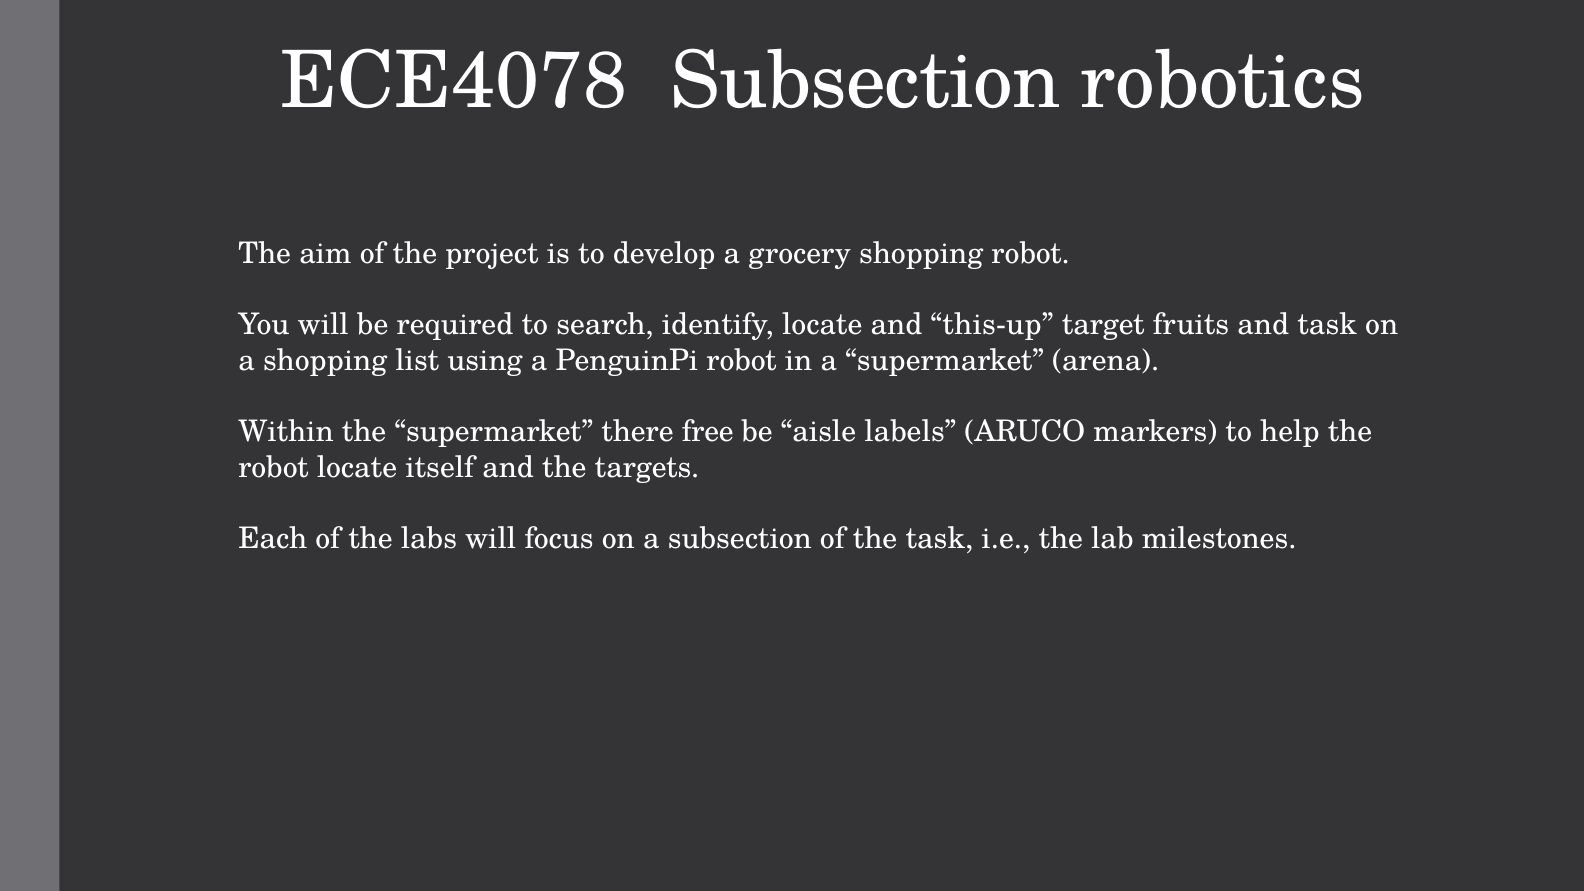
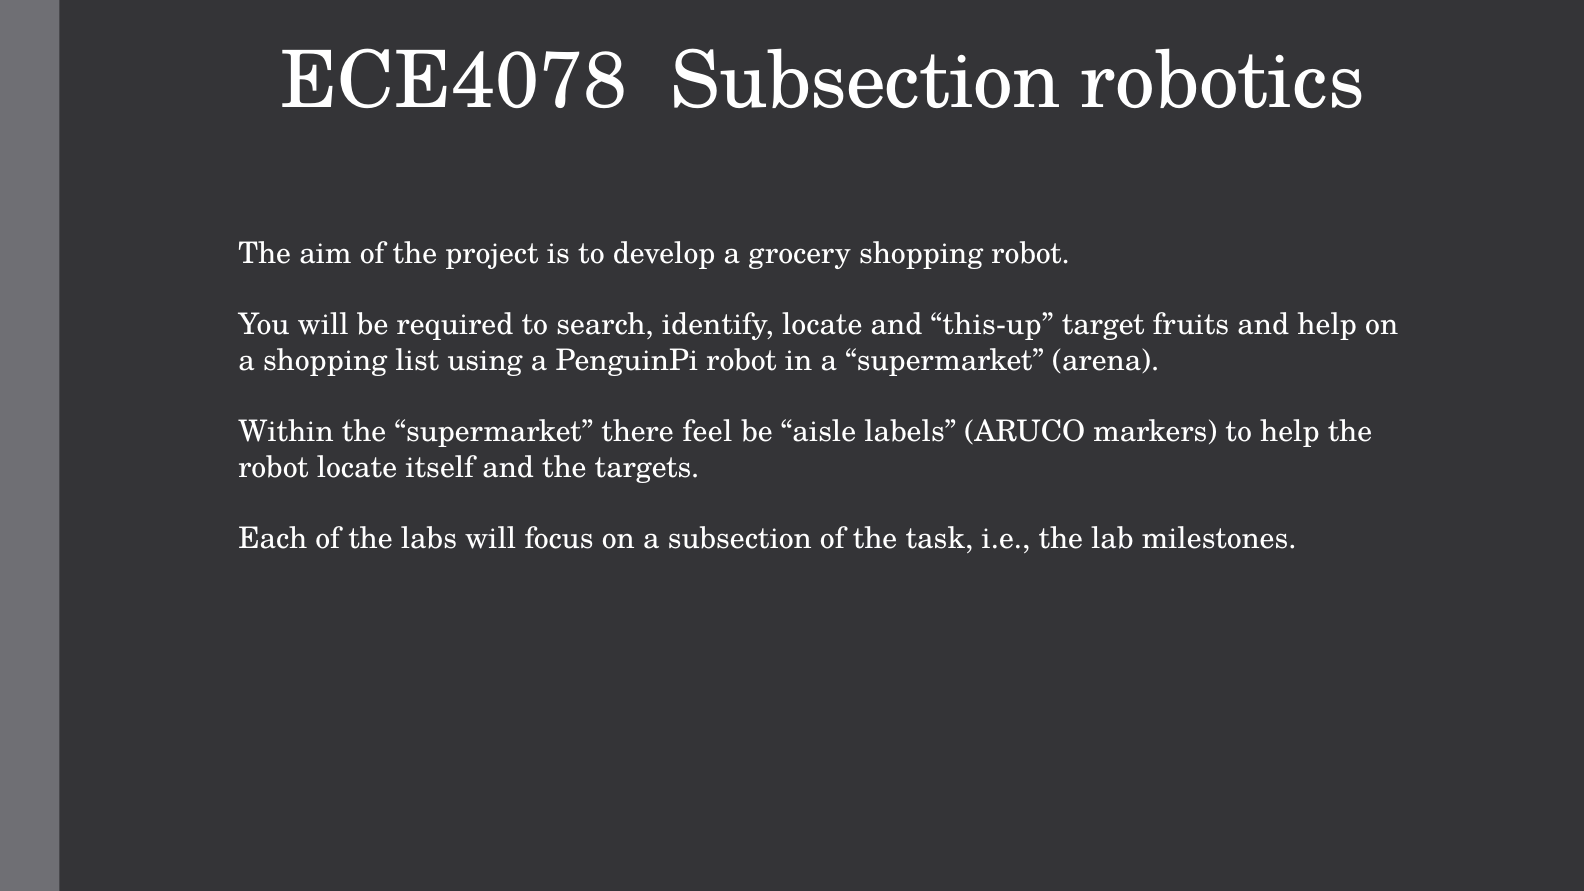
and task: task -> help (1327, 325)
free: free -> feel (707, 432)
